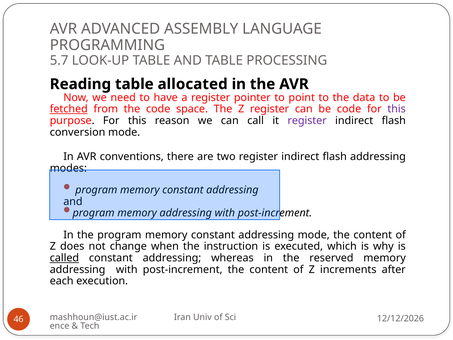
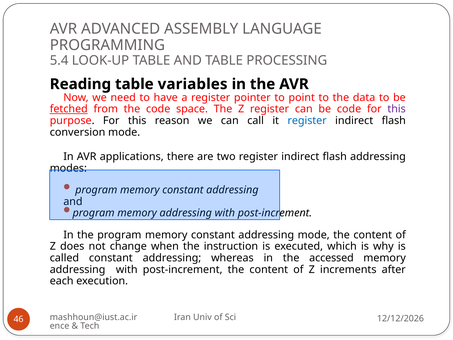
5.7: 5.7 -> 5.4 (59, 60)
allocated: allocated -> variables (193, 84)
register colour: purple -> blue (307, 121)
conventions: conventions -> applications (132, 156)
called underline: present -> none (64, 258)
reserved: reserved -> accessed (331, 258)
